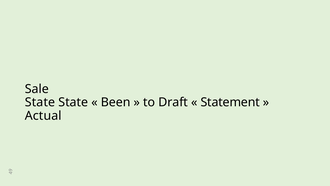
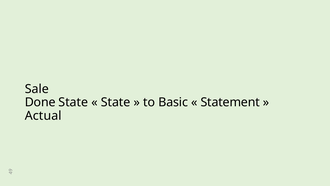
State: State -> Done (40, 102)
Been: Been -> State (116, 102)
Draft: Draft -> Basic (173, 102)
